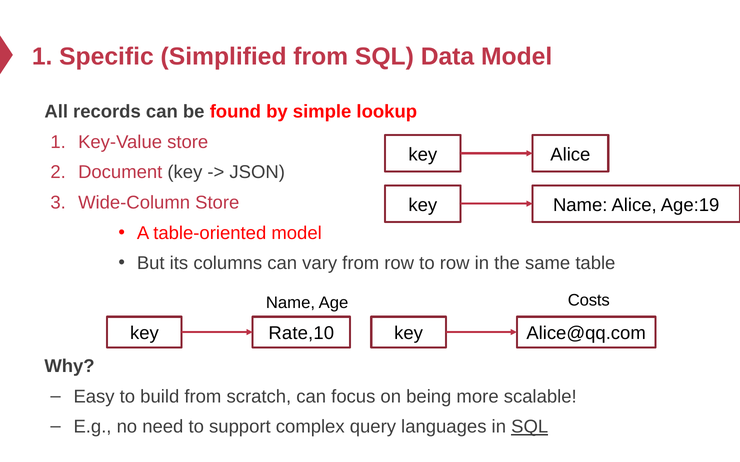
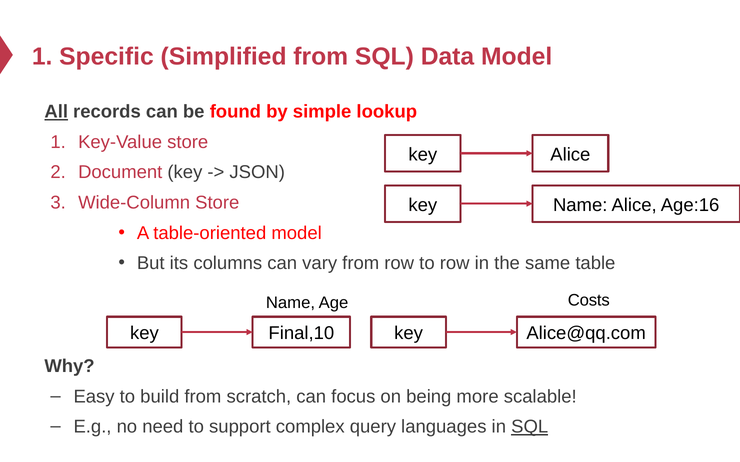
All underline: none -> present (56, 112)
Age:19: Age:19 -> Age:16 (690, 205)
Rate,10: Rate,10 -> Final,10 (301, 334)
